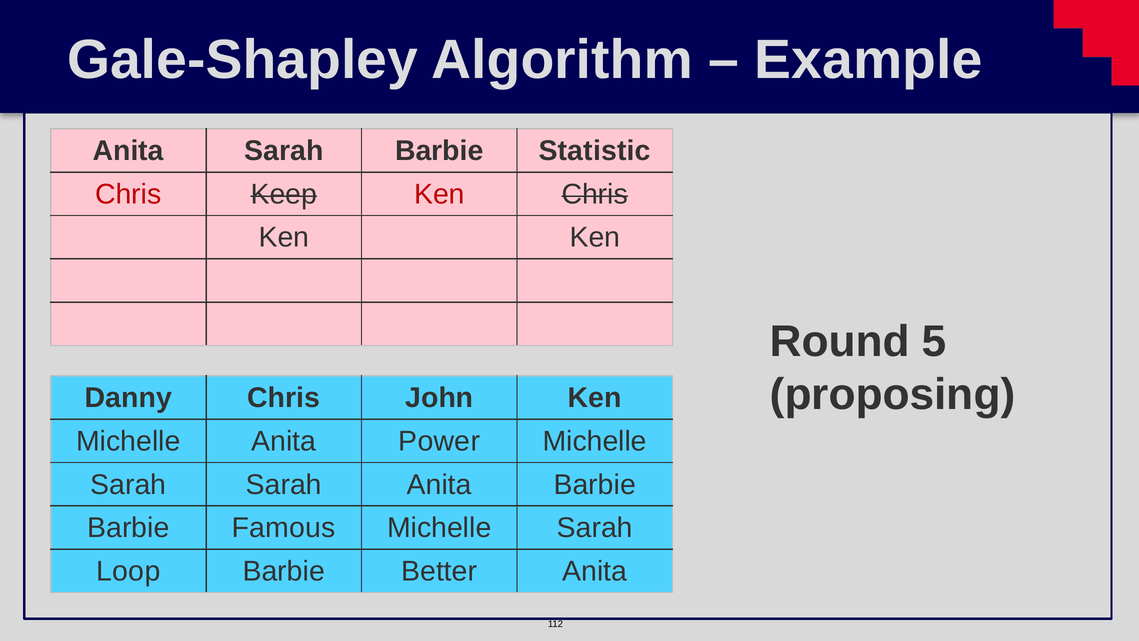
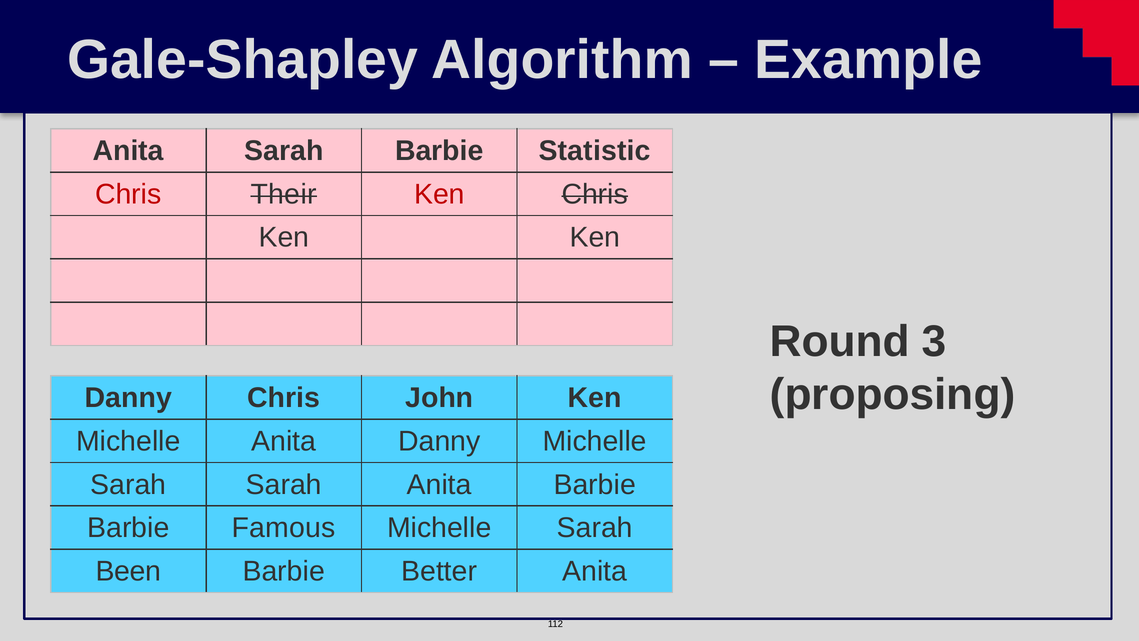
Keep: Keep -> Their (284, 194)
5: 5 -> 3 (934, 341)
Anita Power: Power -> Danny (439, 441)
Loop: Loop -> Been (129, 571)
